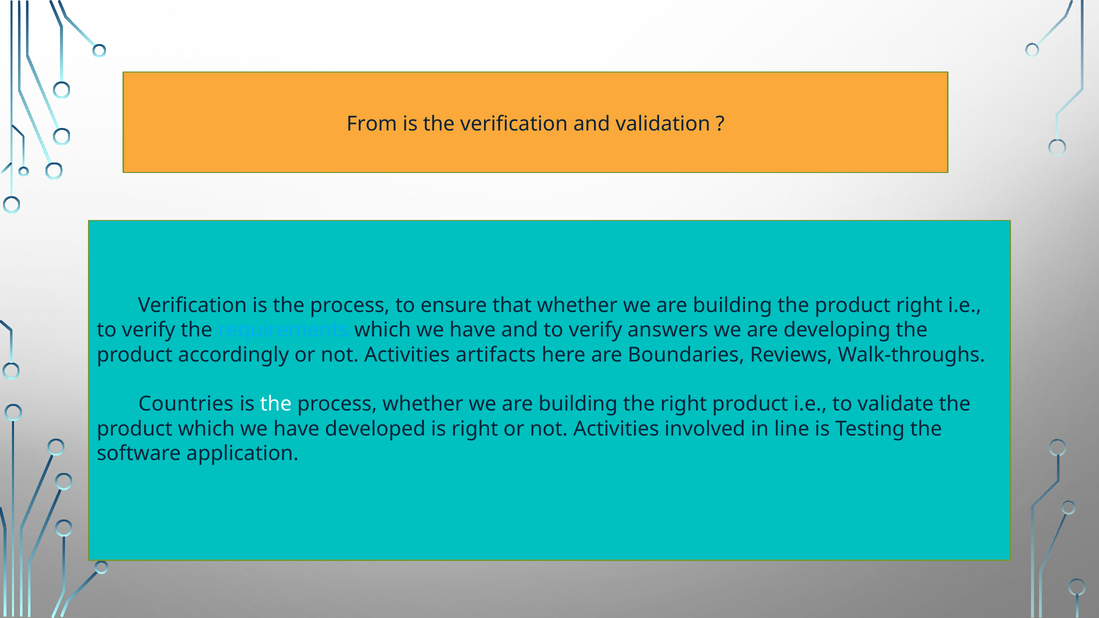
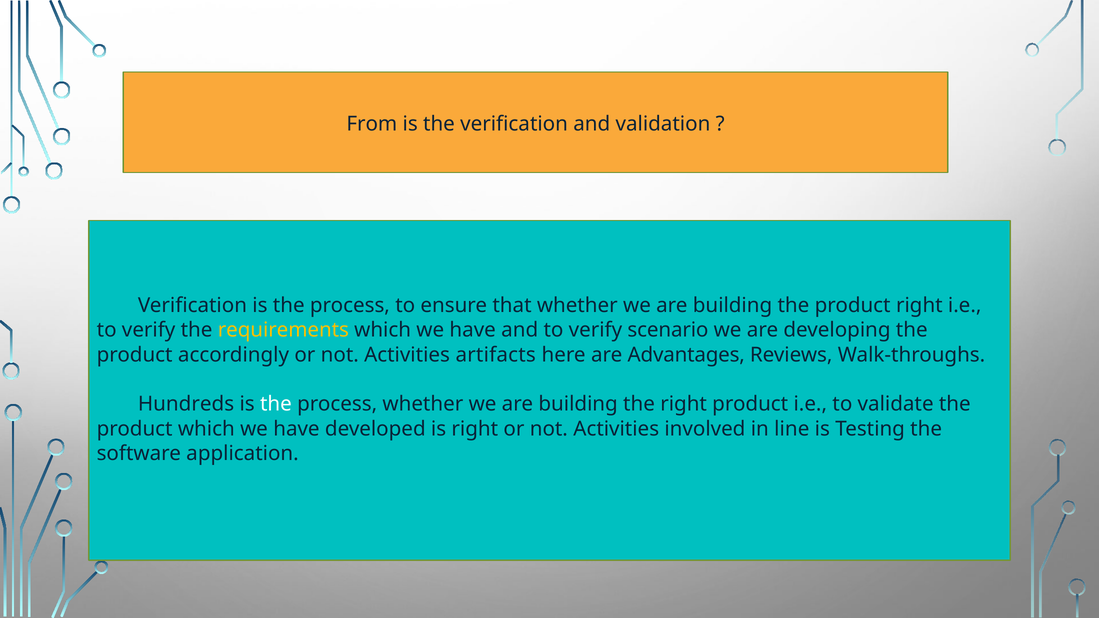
requirements colour: light blue -> yellow (283, 330)
answers: answers -> scenario (668, 330)
Boundaries: Boundaries -> Advantages (686, 355)
Countries: Countries -> Hundreds (186, 404)
